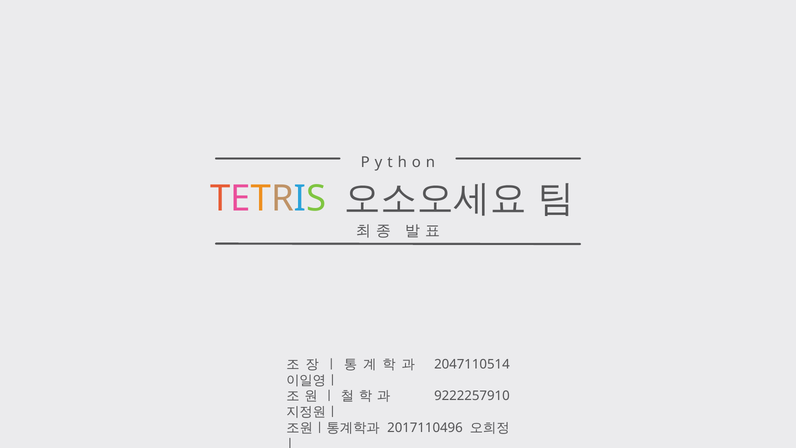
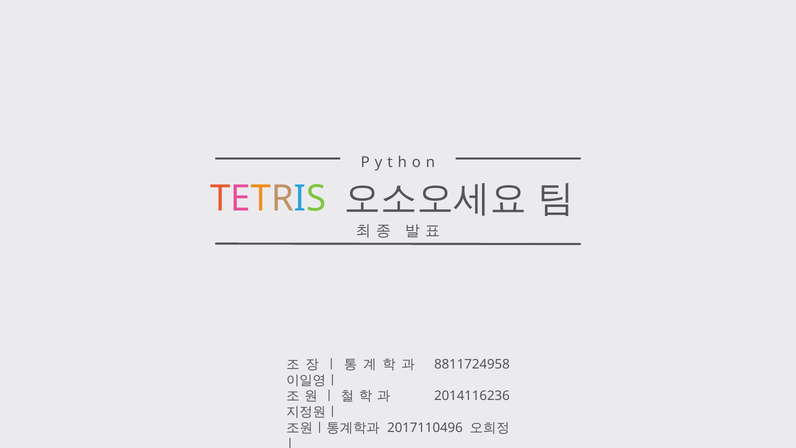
2047110514: 2047110514 -> 8811724958 (472, 364)
9222257910: 9222257910 -> 2014116236 (472, 396)
